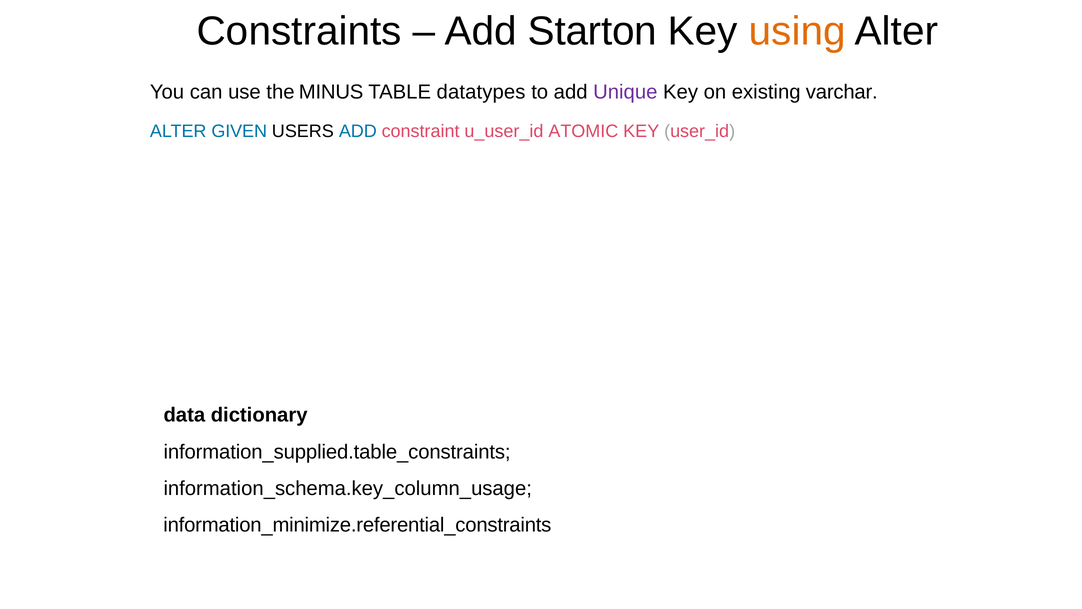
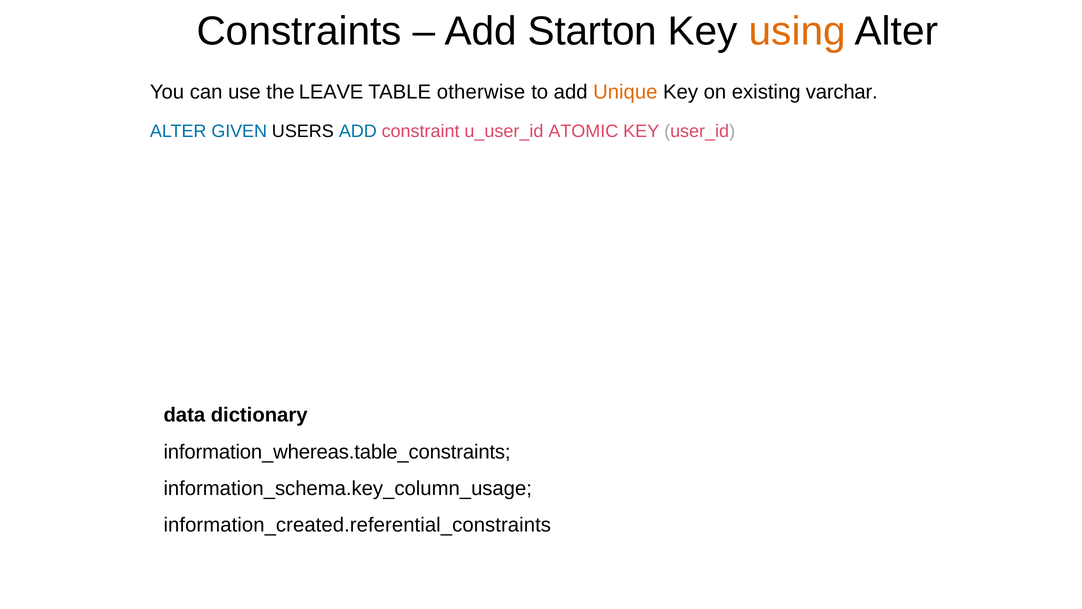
MINUS: MINUS -> LEAVE (331, 92)
datatypes: datatypes -> otherwise (481, 92)
Unique colour: purple -> orange (625, 92)
information_supplied.table_constraints: information_supplied.table_constraints -> information_whereas.table_constraints (337, 452)
information_minimize.referential_constraints: information_minimize.referential_constraints -> information_created.referential_constraints (357, 525)
